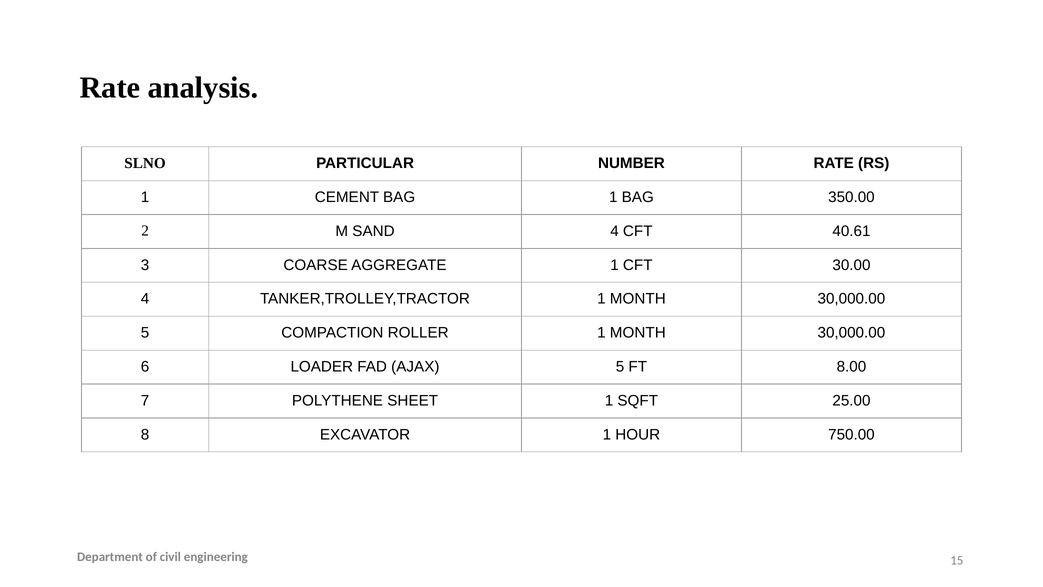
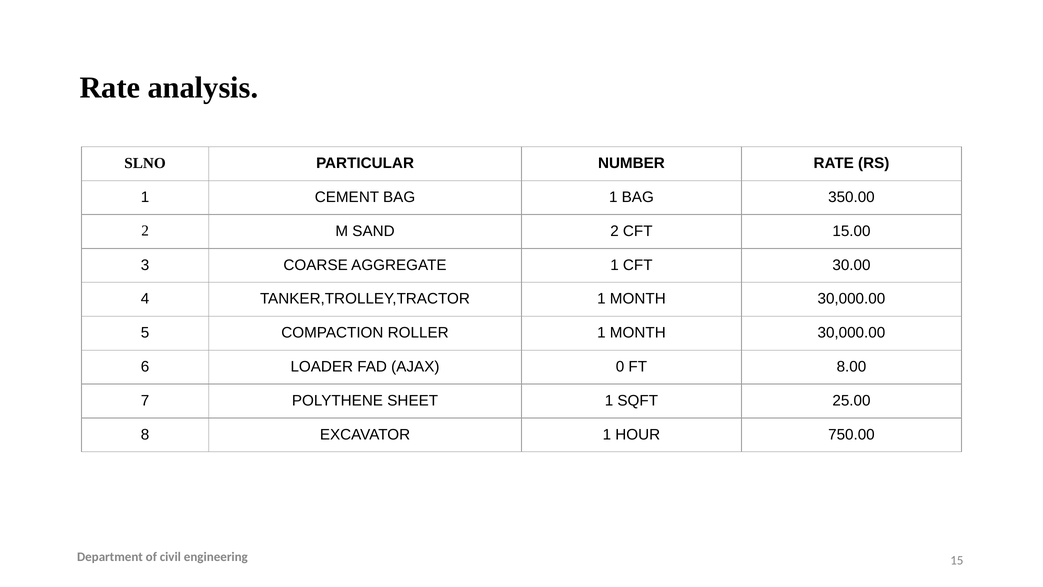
SAND 4: 4 -> 2 (615, 231)
40.61: 40.61 -> 15.00 (851, 231)
AJAX 5: 5 -> 0 (620, 367)
